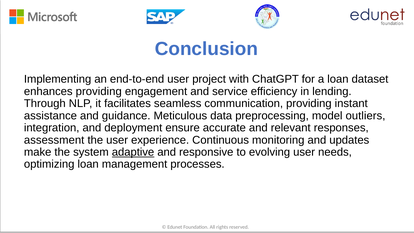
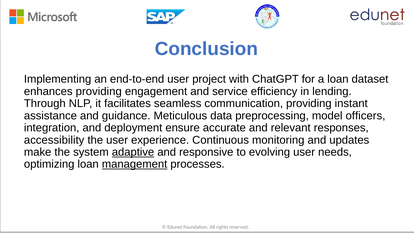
outliers: outliers -> officers (366, 116)
assessment: assessment -> accessibility (54, 140)
management underline: none -> present (135, 164)
